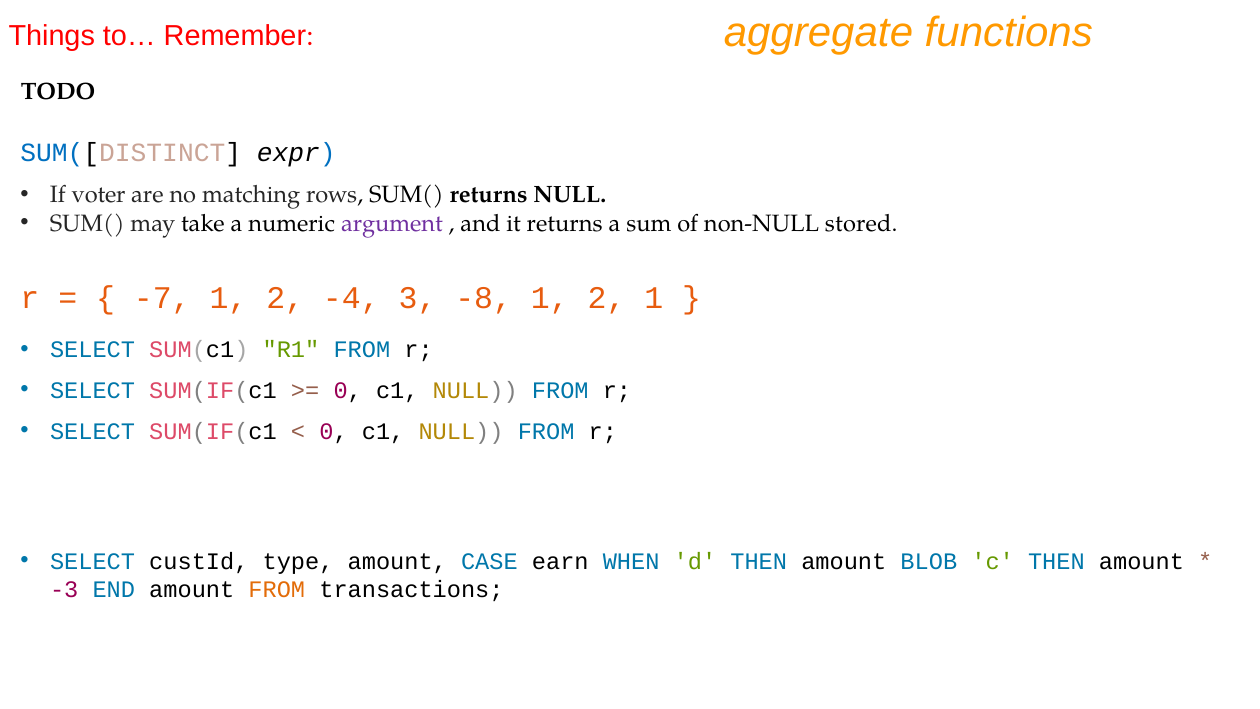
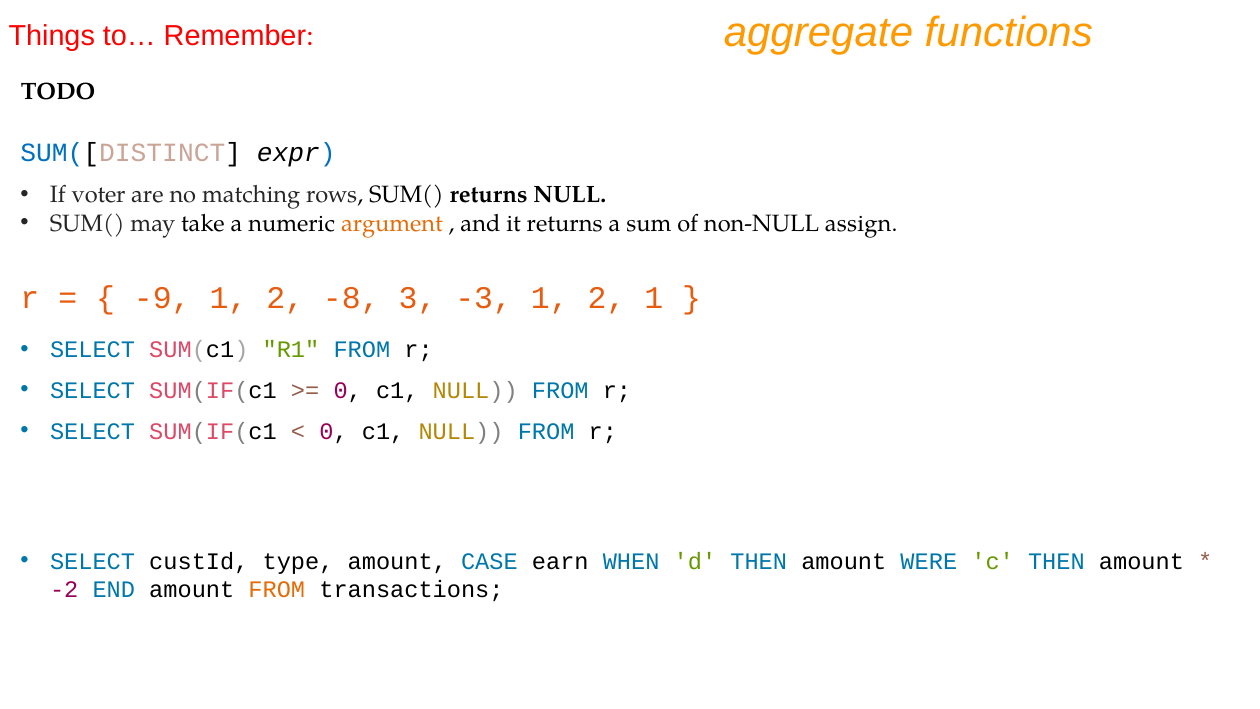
argument colour: purple -> orange (392, 223)
stored: stored -> assign (861, 223)
-7: -7 -> -9 (162, 298)
-4: -4 -> -8 (351, 298)
-8: -8 -> -3 (484, 298)
BLOB: BLOB -> WERE (929, 561)
-3: -3 -> -2 (64, 589)
